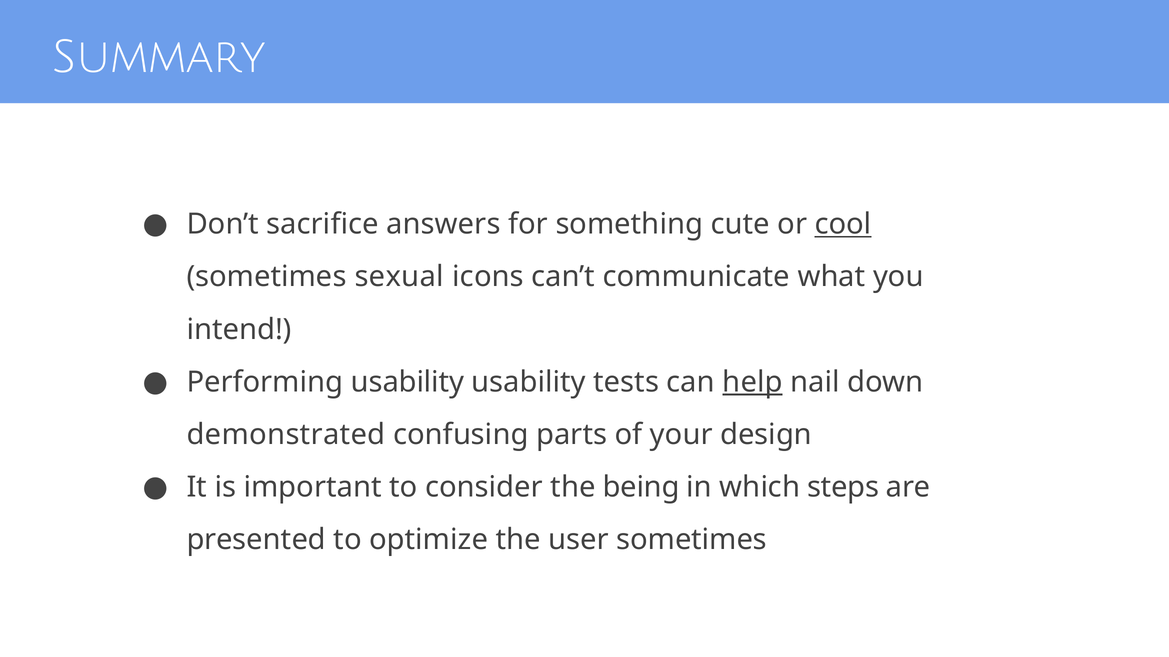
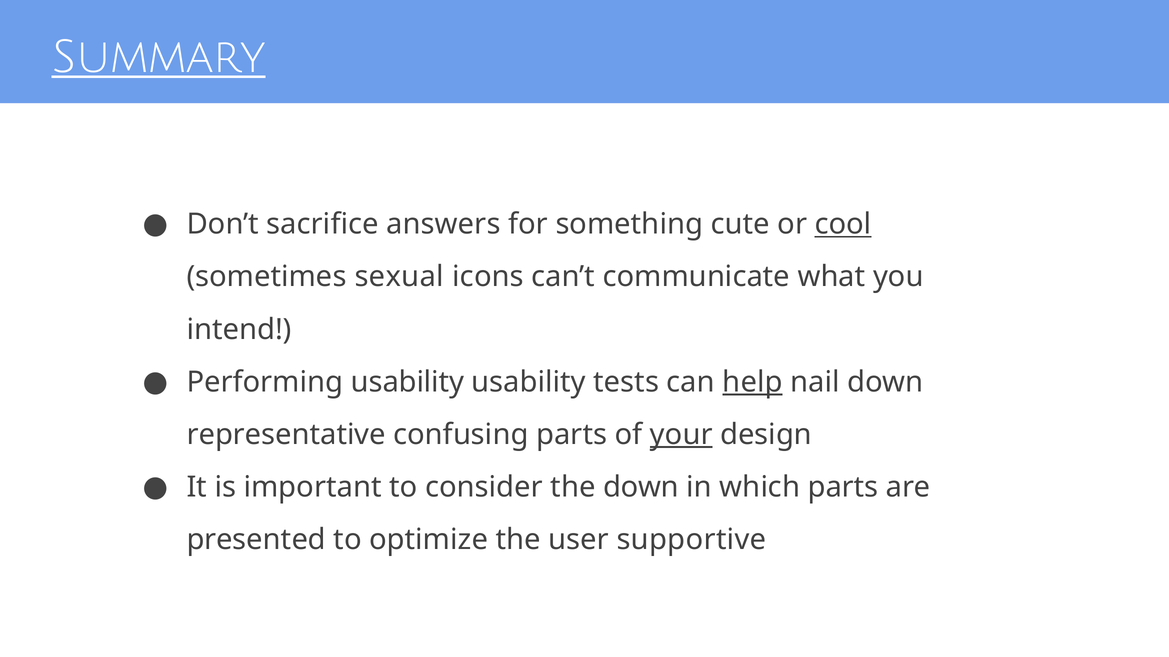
Summary underline: none -> present (159, 57)
demonstrated: demonstrated -> representative (286, 435)
your underline: none -> present (681, 435)
the being: being -> down (641, 488)
which steps: steps -> parts (843, 488)
user sometimes: sometimes -> supportive (691, 540)
